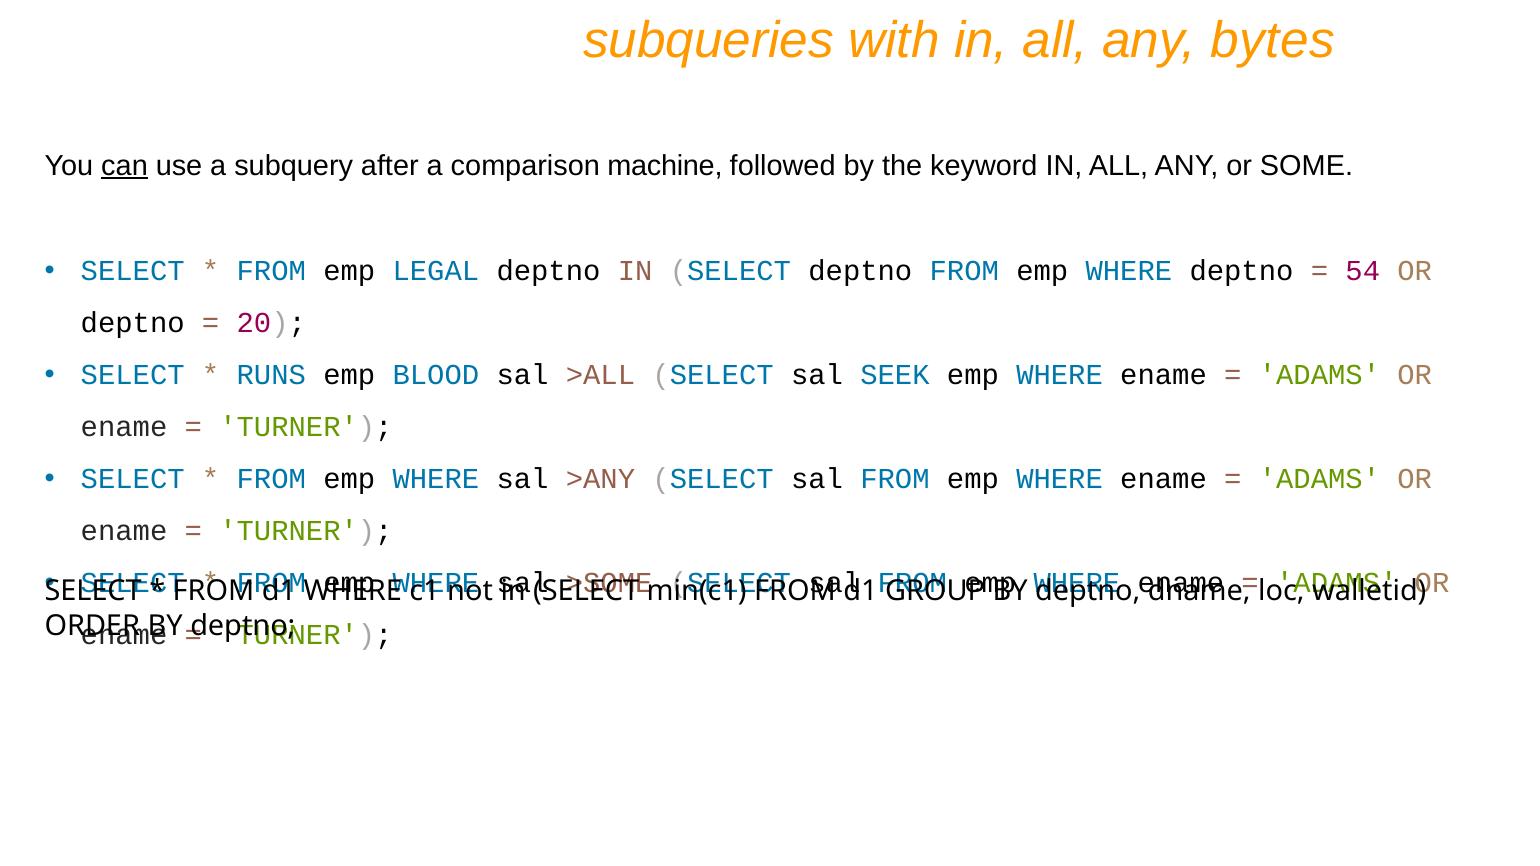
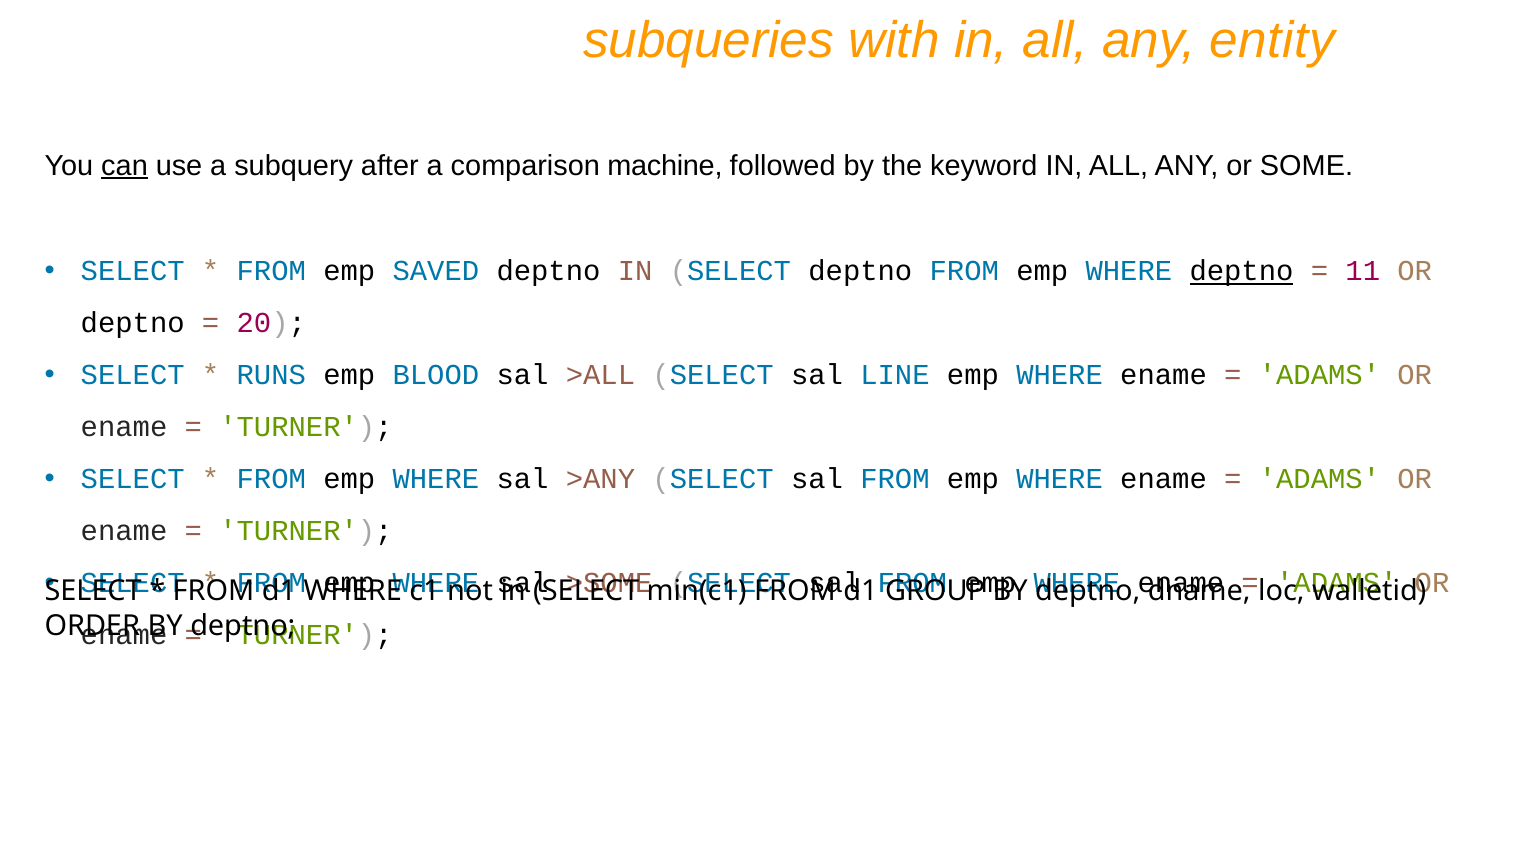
bytes: bytes -> entity (1272, 40)
LEGAL: LEGAL -> SAVED (436, 271)
deptno underline: none -> present (1241, 271)
54: 54 -> 11 (1363, 271)
SEEK: SEEK -> LINE (895, 375)
